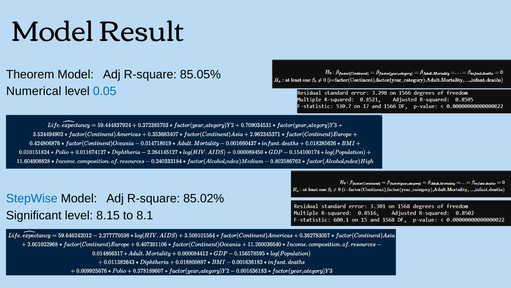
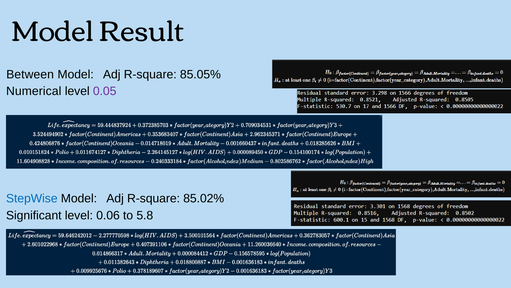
Theorem: Theorem -> Between (30, 74)
0.05 colour: blue -> purple (105, 91)
8.15: 8.15 -> 0.06 (108, 215)
8.1: 8.1 -> 5.8 (145, 215)
